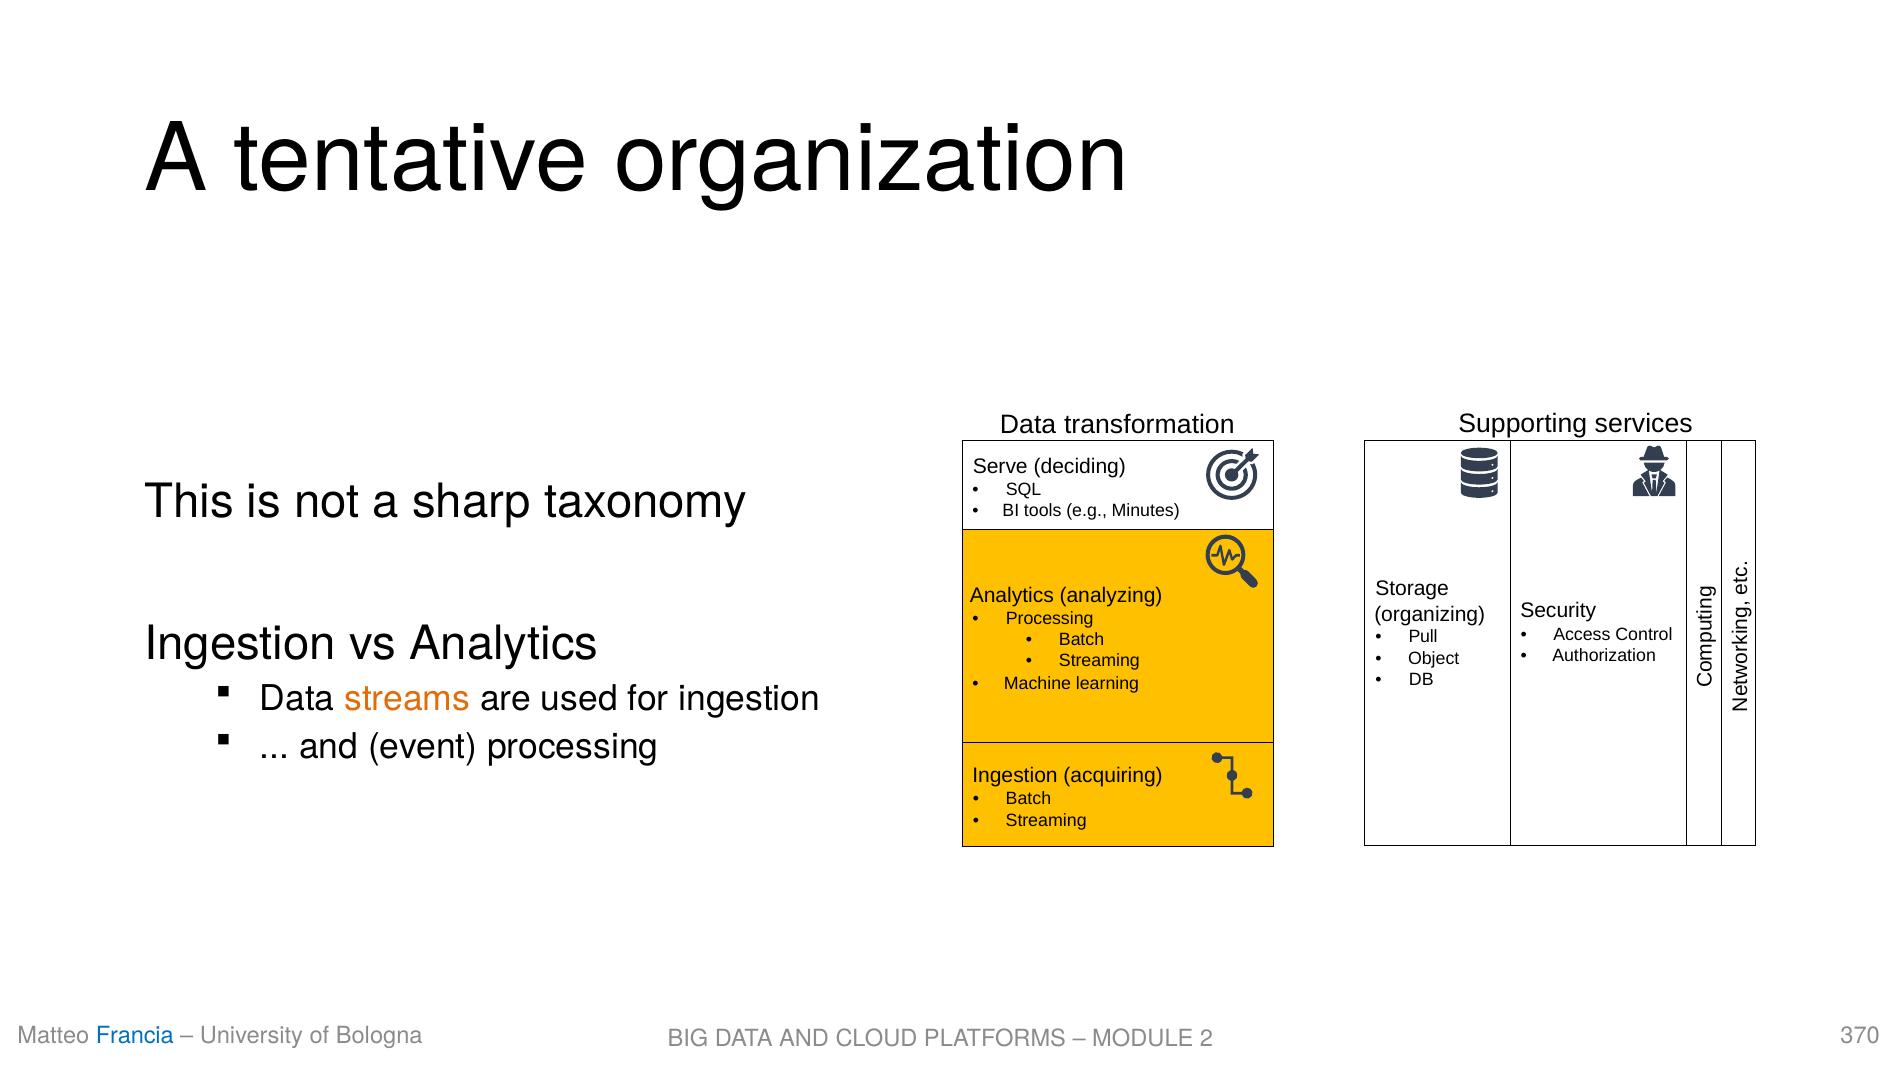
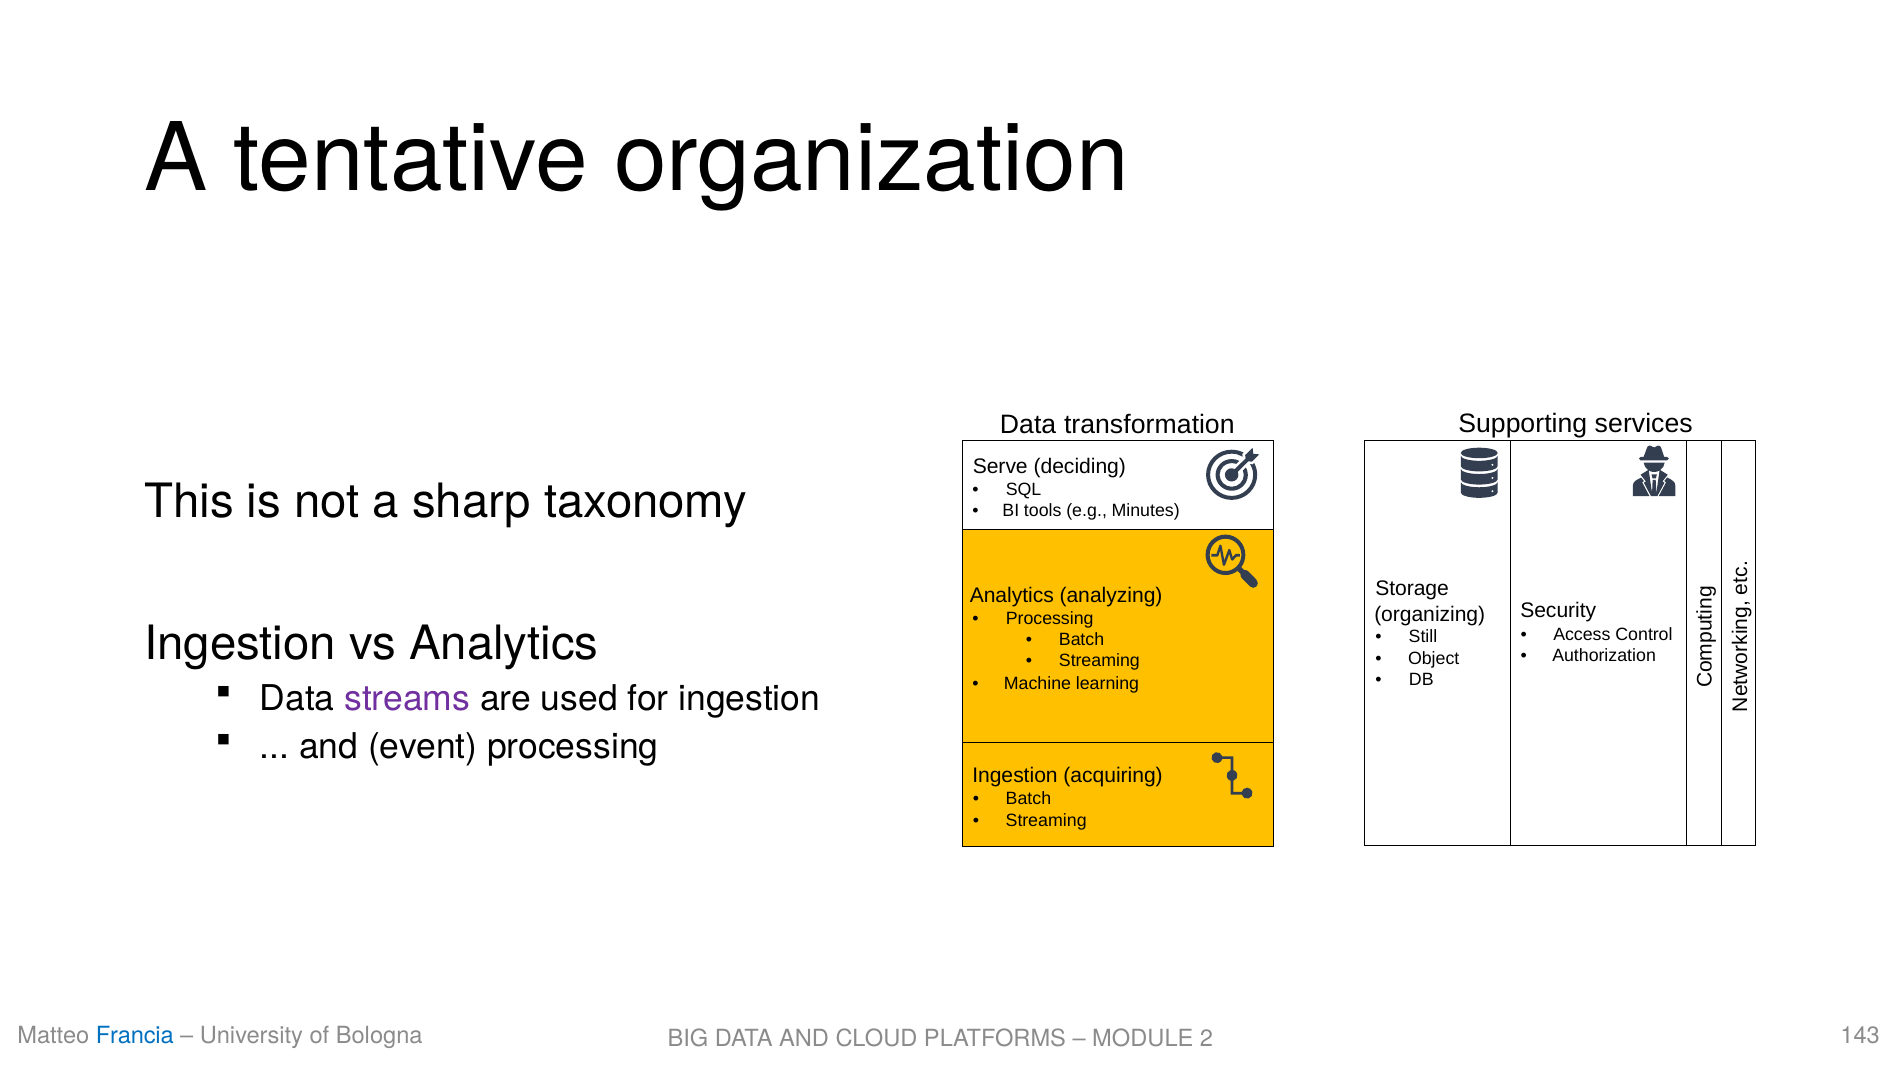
Pull: Pull -> Still (1423, 637)
streams colour: orange -> purple (407, 699)
370: 370 -> 143 (1860, 1036)
